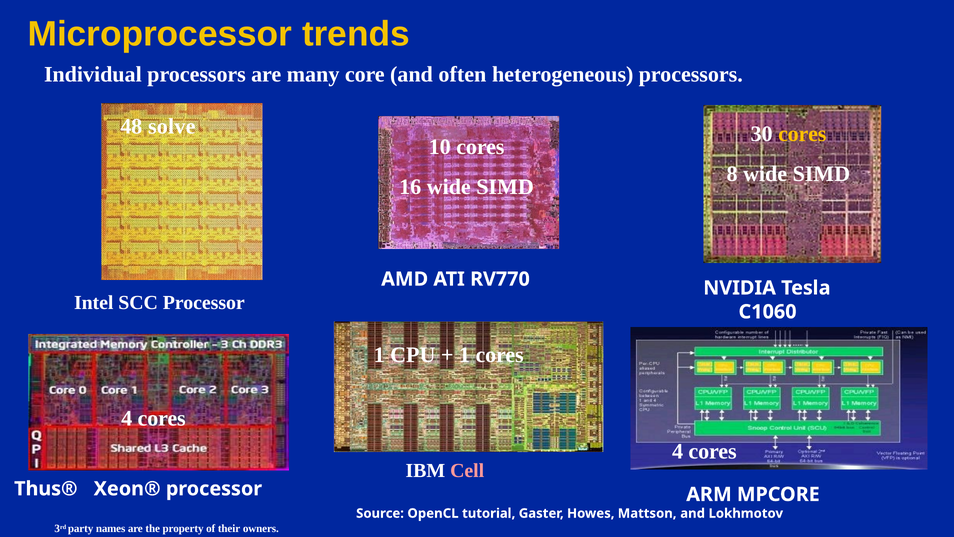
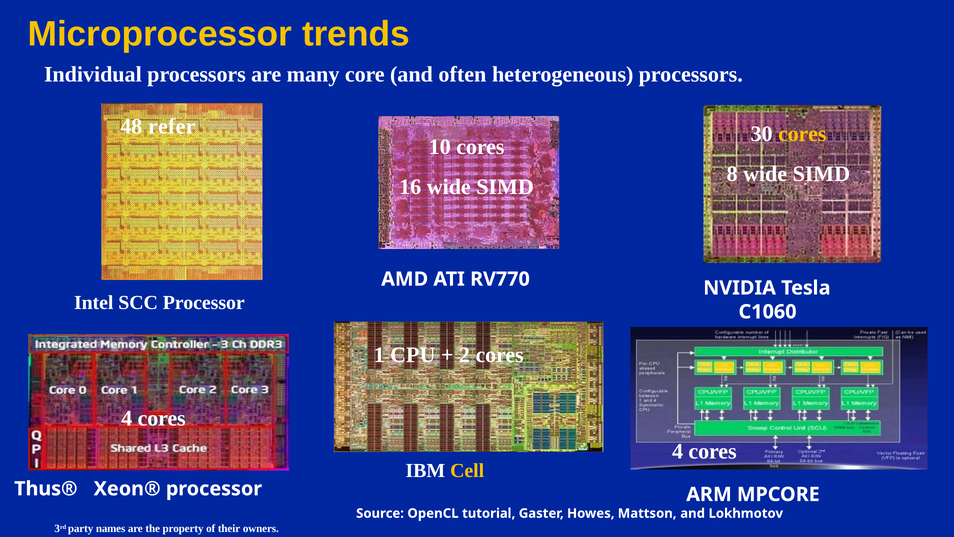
solve: solve -> refer (172, 126)
1: 1 -> 2 (464, 354)
Cell colour: pink -> yellow (467, 470)
